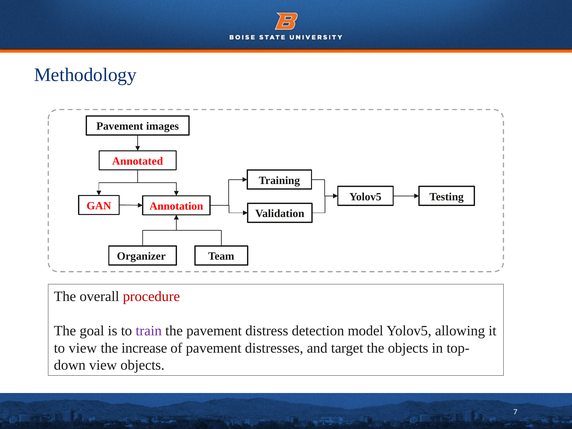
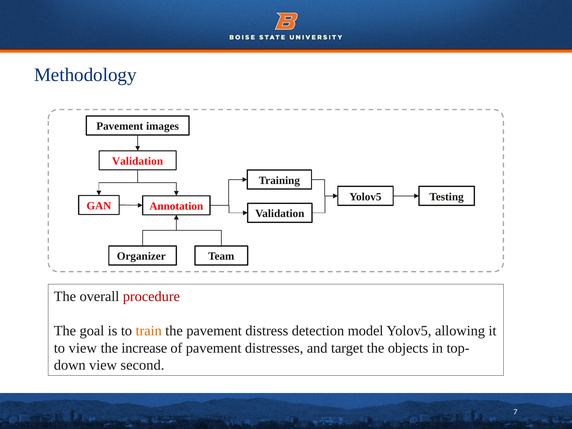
Annotated: Annotated -> Validation (138, 161)
train colour: purple -> orange (149, 331)
view objects: objects -> second (142, 365)
